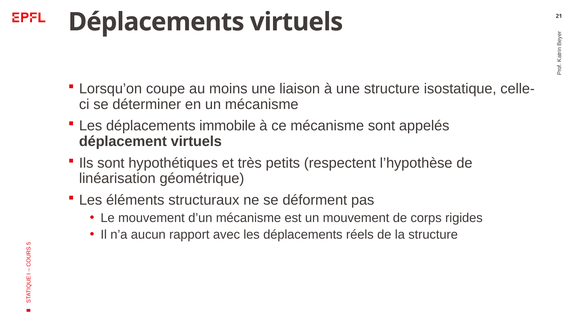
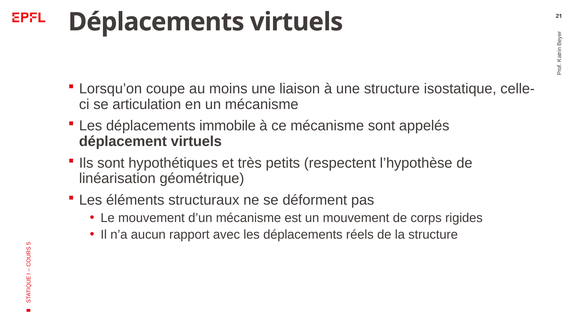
déterminer: déterminer -> articulation (147, 104)
